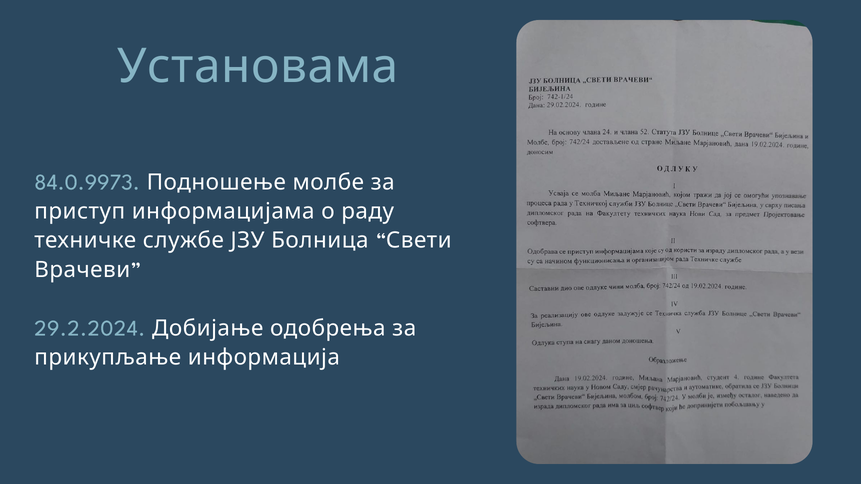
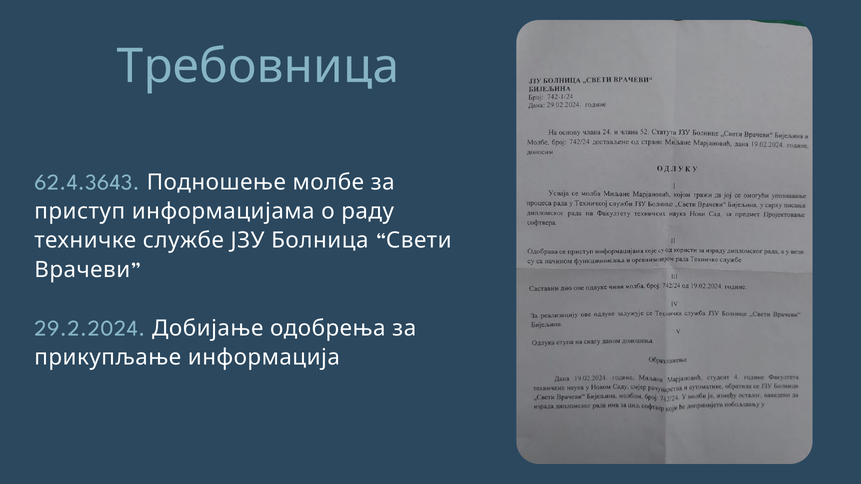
Установама: Установама -> Требовница (258, 66)
84.0.9973: 84.0.9973 -> 62.4.3643 (87, 182)
